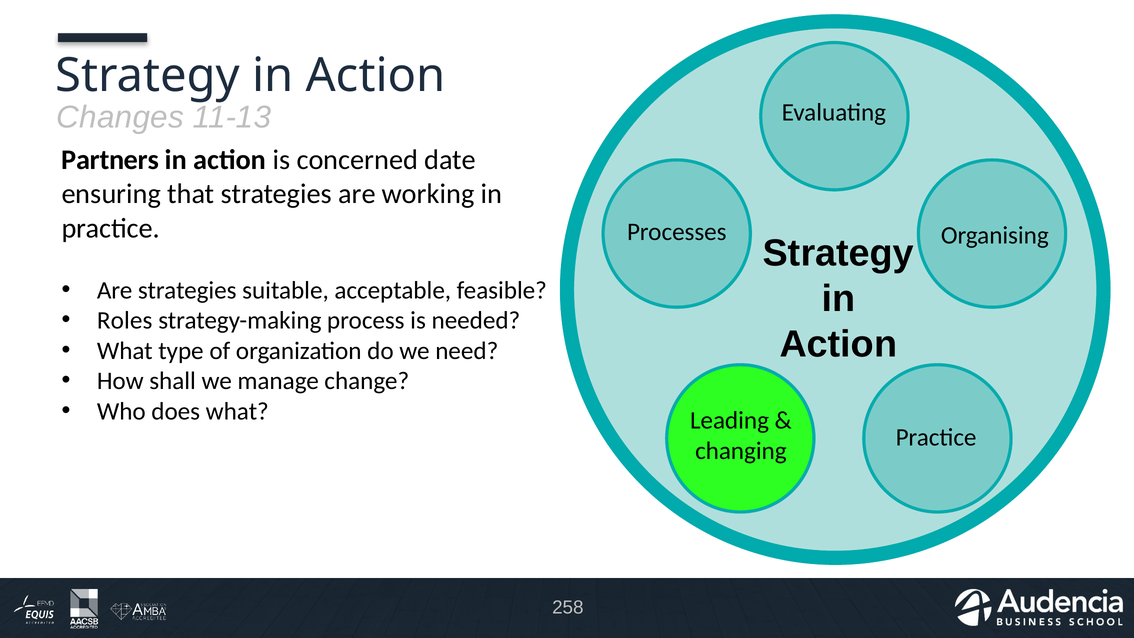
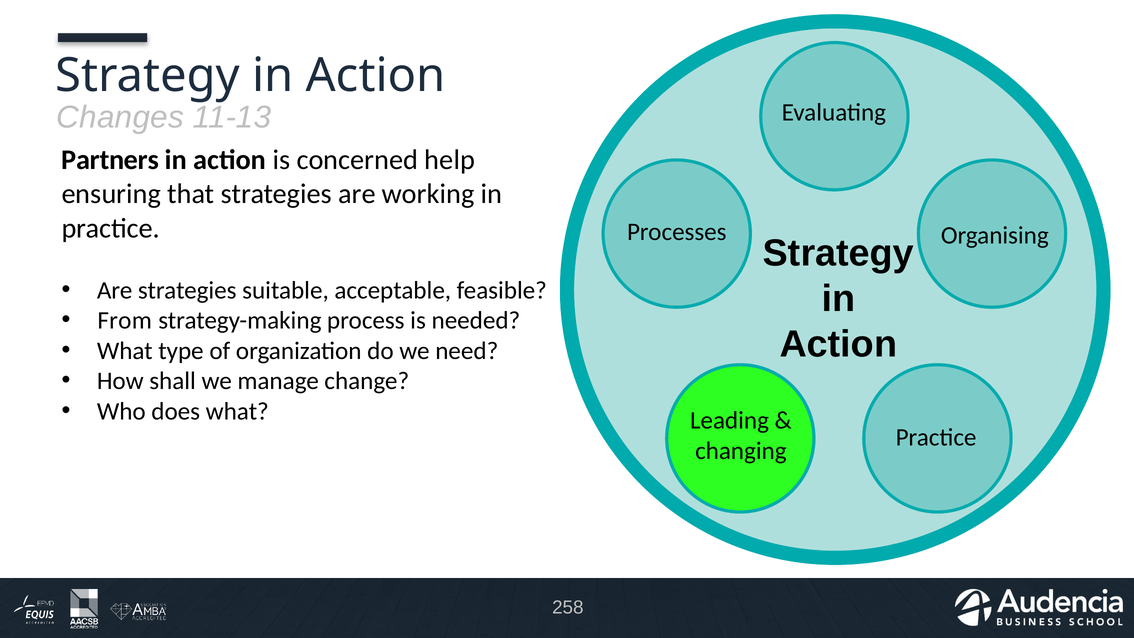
date: date -> help (450, 160)
Roles: Roles -> From (125, 320)
